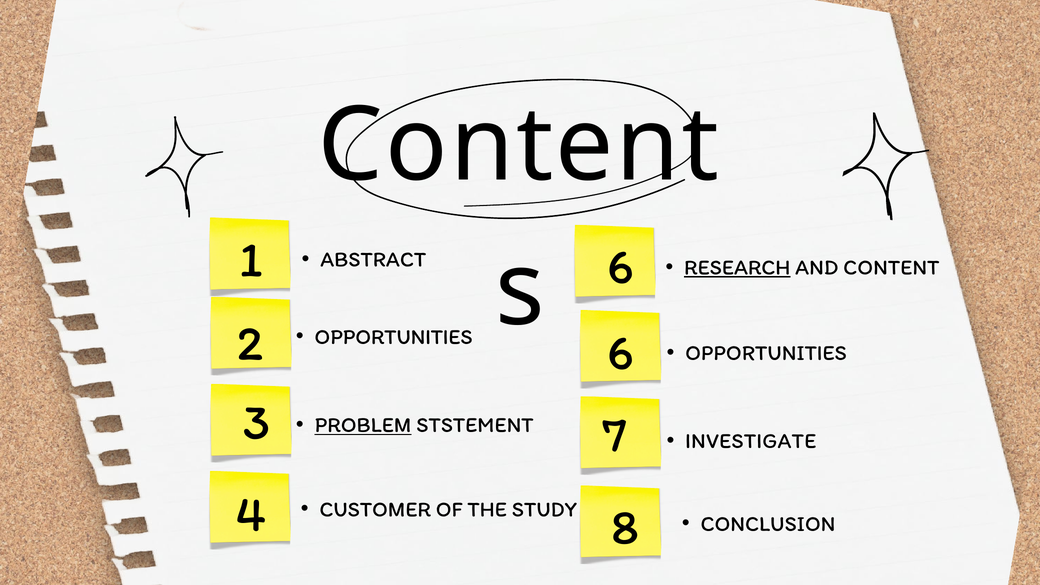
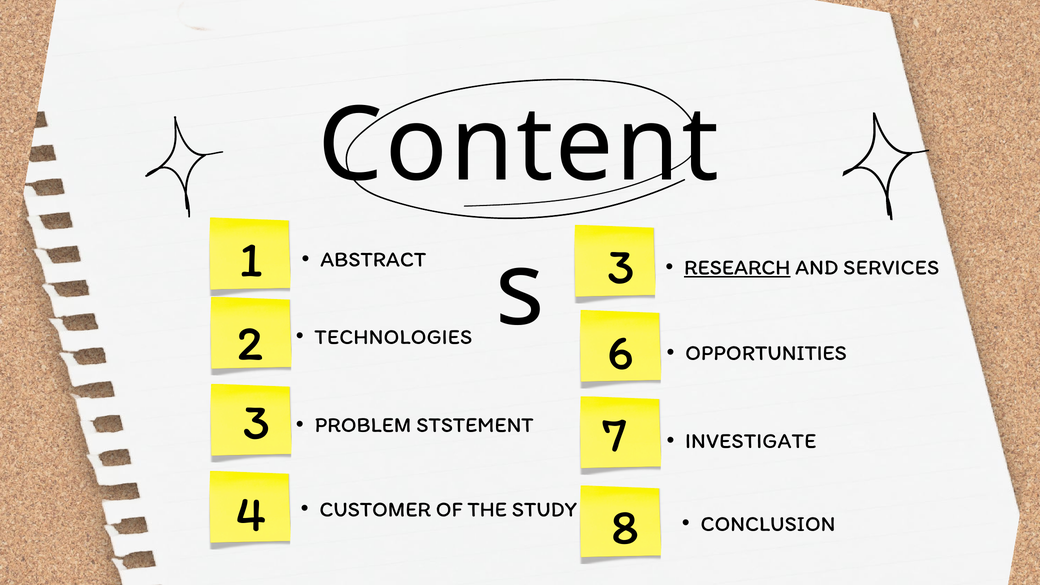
ABSTRACT 6: 6 -> 3 (621, 267)
AND CONTENT: CONTENT -> SERVICES (891, 268)
OPPORTUNITIES: OPPORTUNITIES -> TECHNOLOGIES (393, 337)
PROBLEM underline: present -> none (363, 425)
